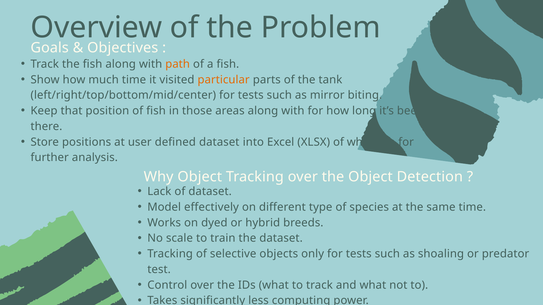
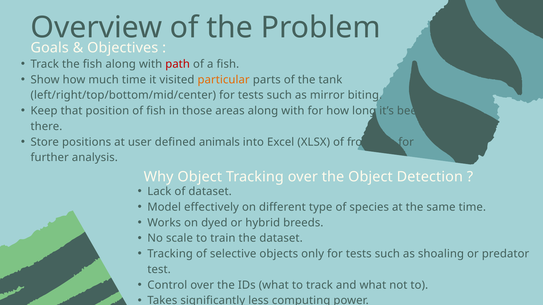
path colour: orange -> red (178, 64)
defined dataset: dataset -> animals (219, 142)
of what: what -> from (360, 142)
